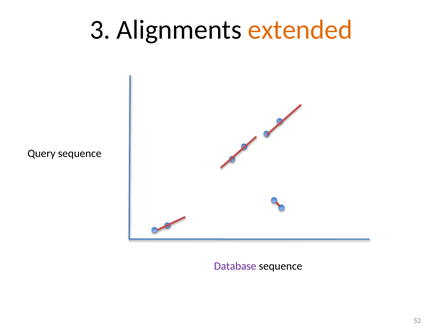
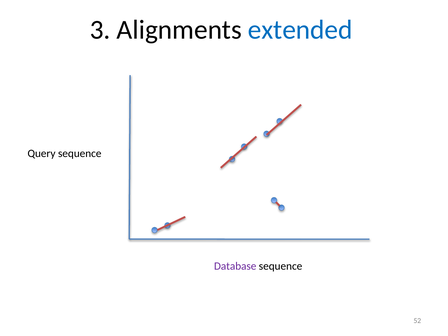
extended colour: orange -> blue (300, 30)
